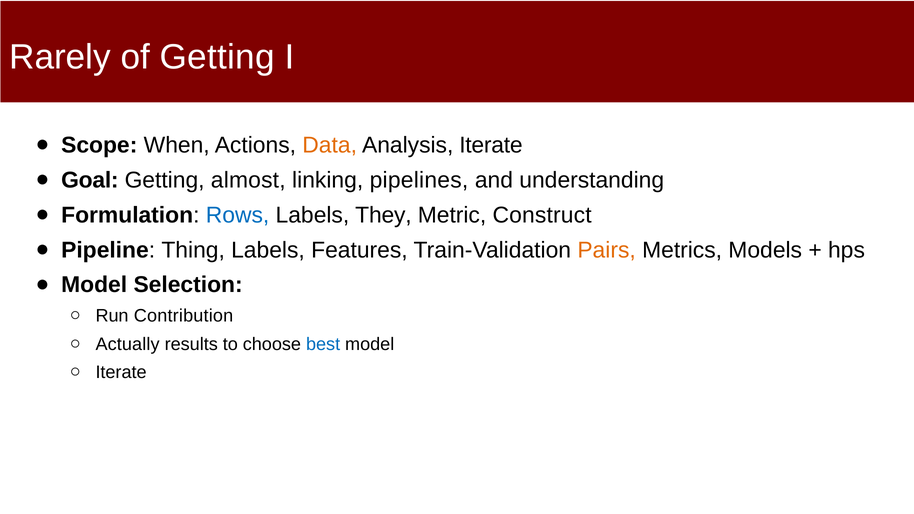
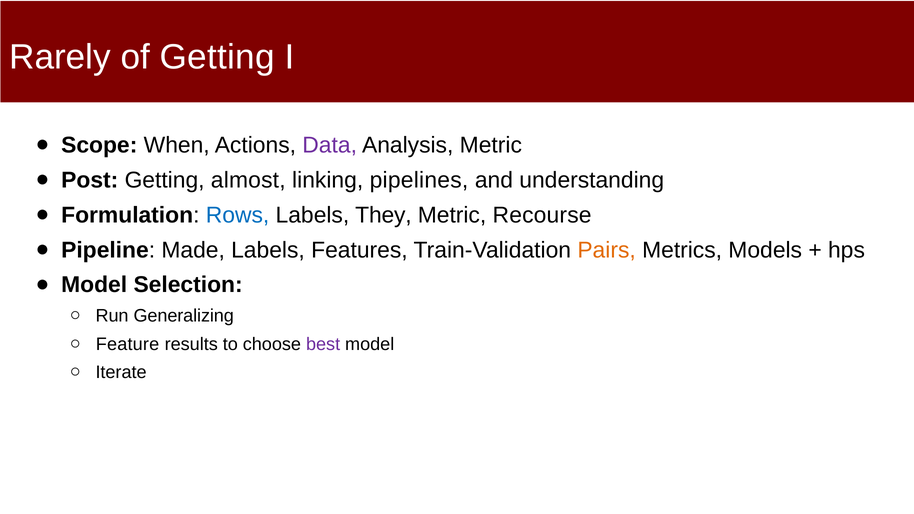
Data colour: orange -> purple (330, 145)
Analysis Iterate: Iterate -> Metric (491, 145)
Goal: Goal -> Post (90, 180)
Construct: Construct -> Recourse (542, 215)
Thing: Thing -> Made (193, 250)
Contribution: Contribution -> Generalizing (184, 316)
Actually: Actually -> Feature (128, 344)
best colour: blue -> purple (323, 344)
